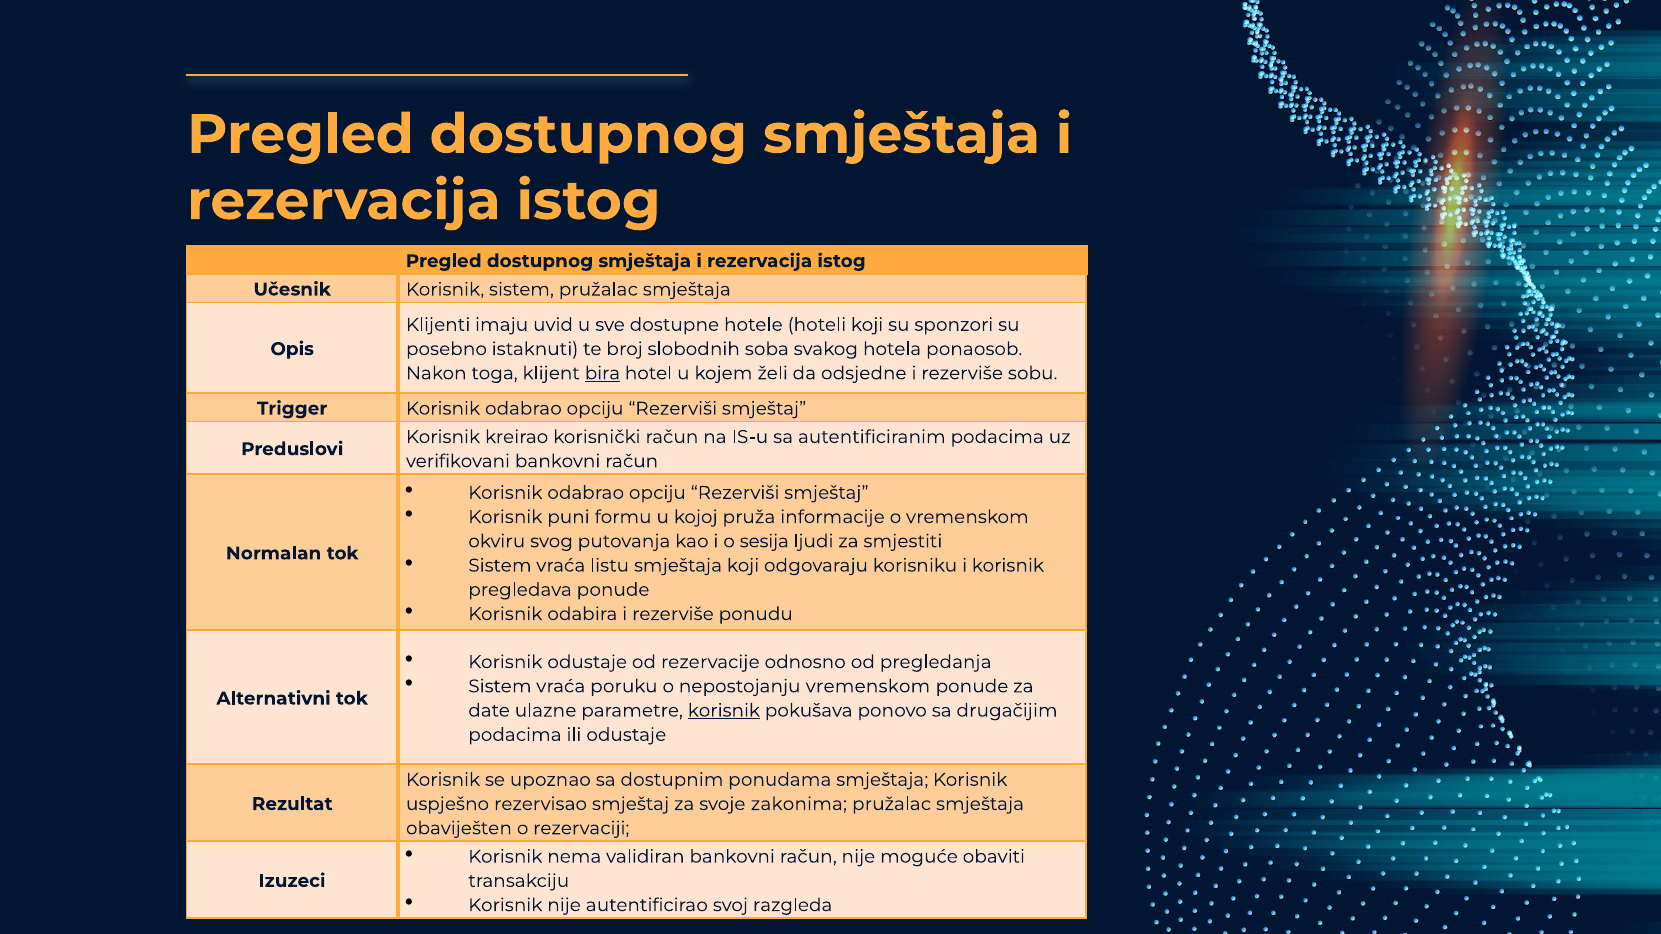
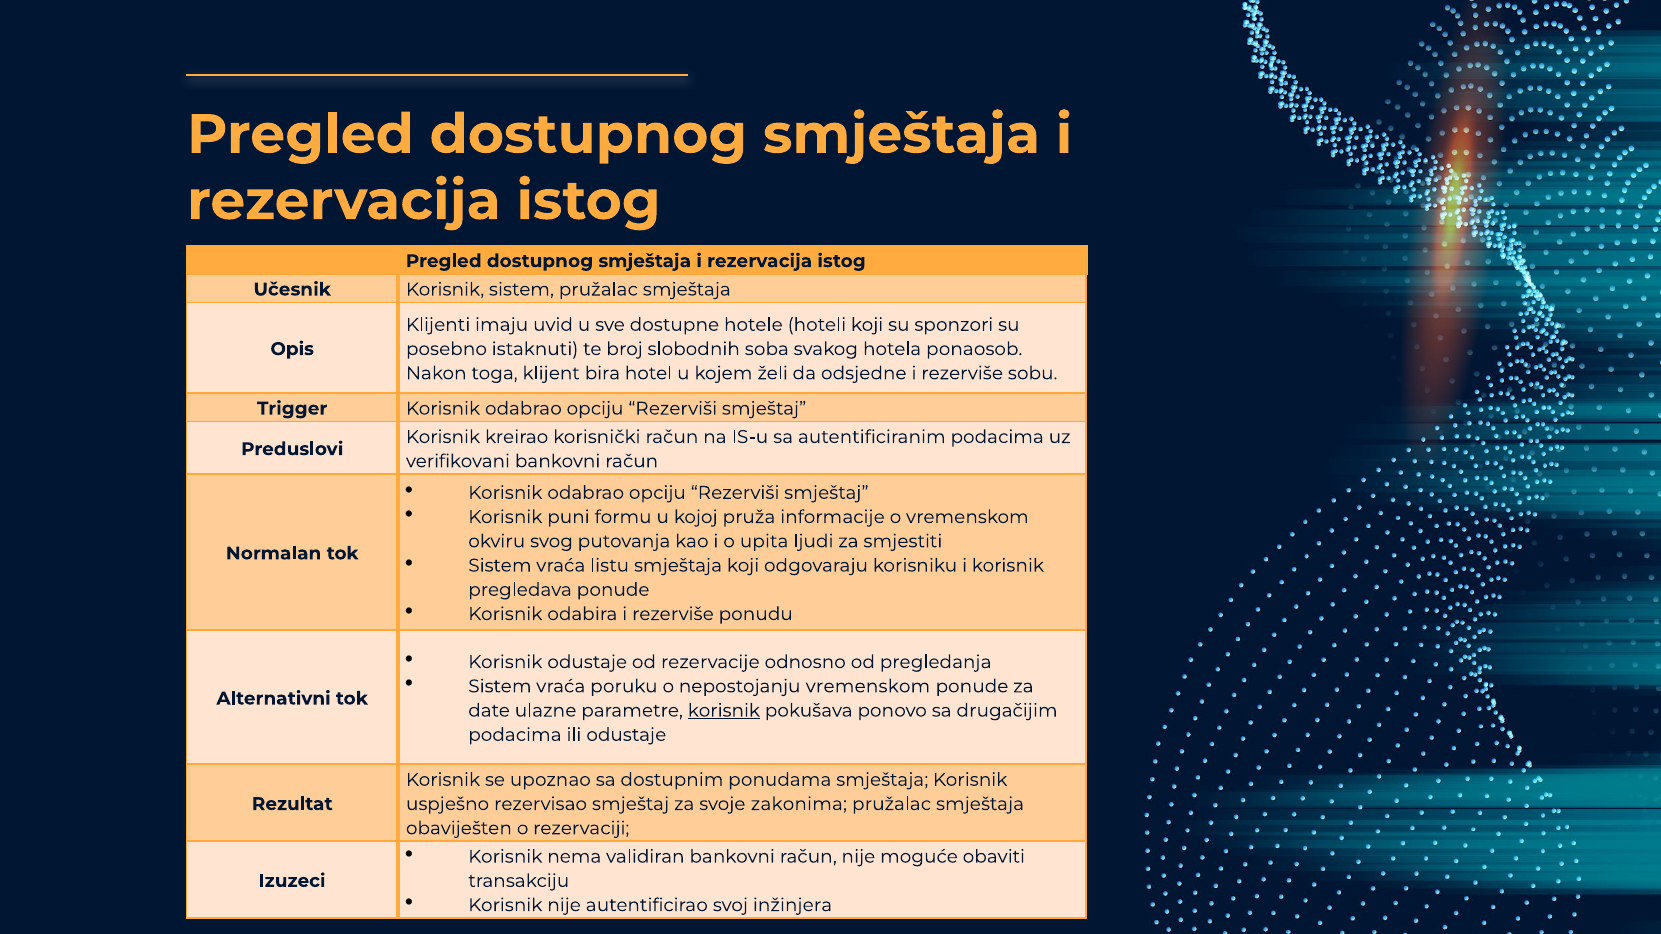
bira underline: present -> none (602, 373)
sesija: sesija -> upita (764, 541)
razgleda: razgleda -> inžinjera (793, 905)
